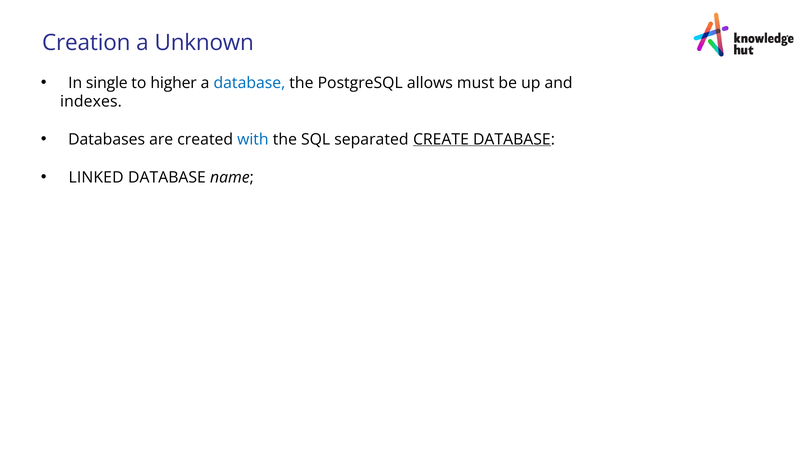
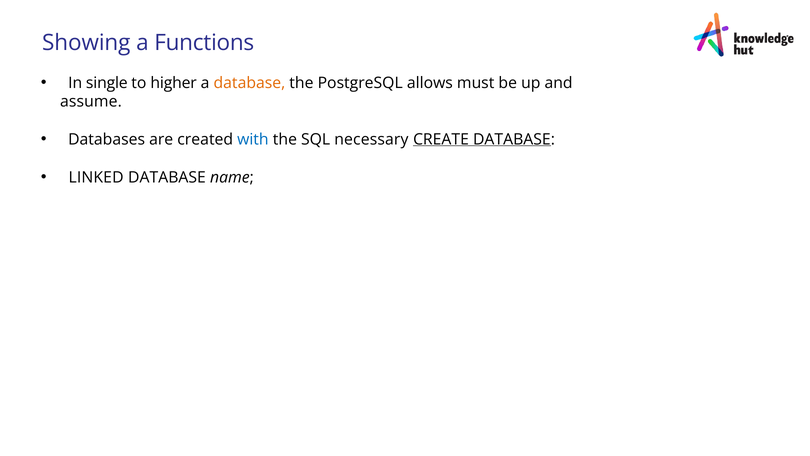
Creation: Creation -> Showing (86, 43)
Unknown: Unknown -> Functions (204, 43)
database colour: blue -> orange (249, 83)
indexes: indexes -> assume (91, 102)
separated: separated -> necessary (371, 140)
